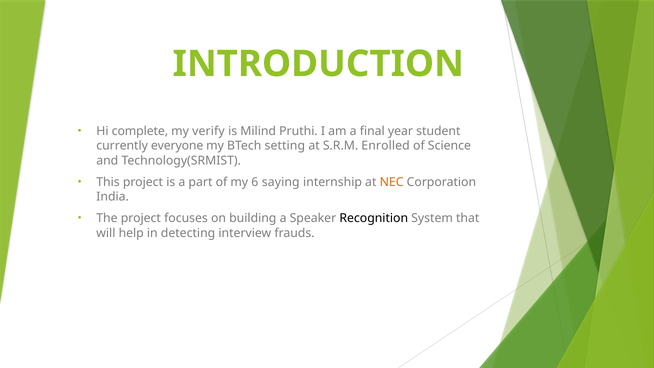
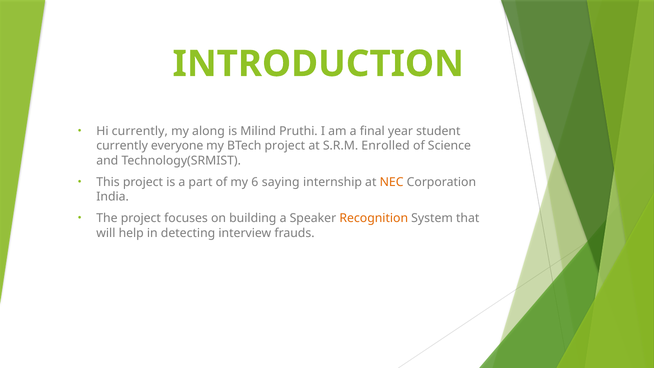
Hi complete: complete -> currently (140, 131)
verify: verify -> along (208, 131)
BTech setting: setting -> project (285, 146)
Recognition colour: black -> orange (374, 218)
